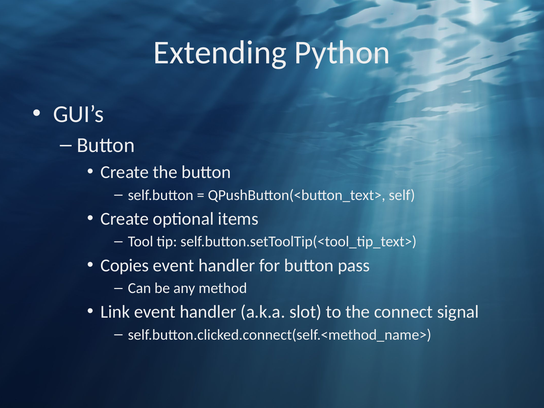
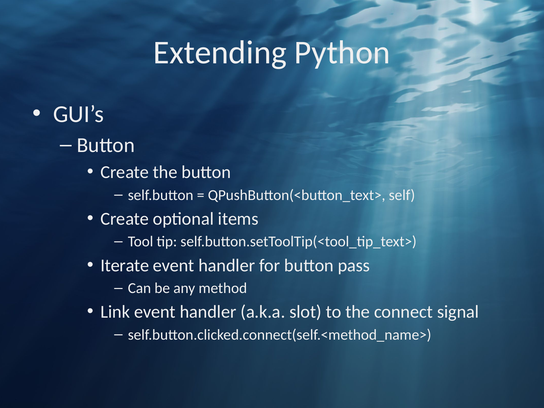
Copies: Copies -> Iterate (125, 265)
